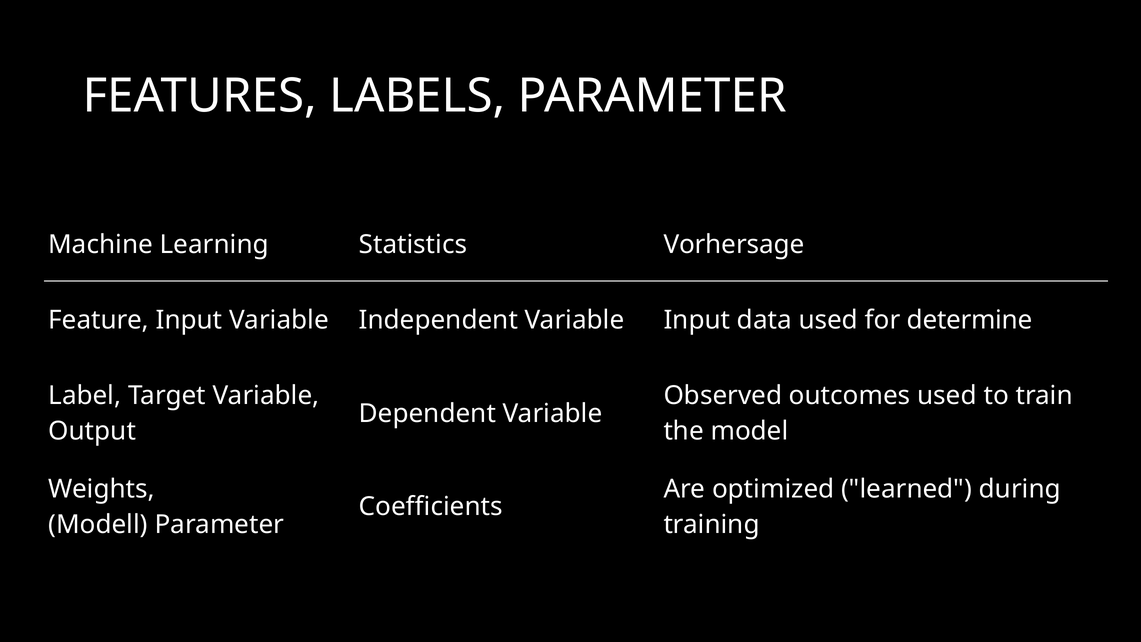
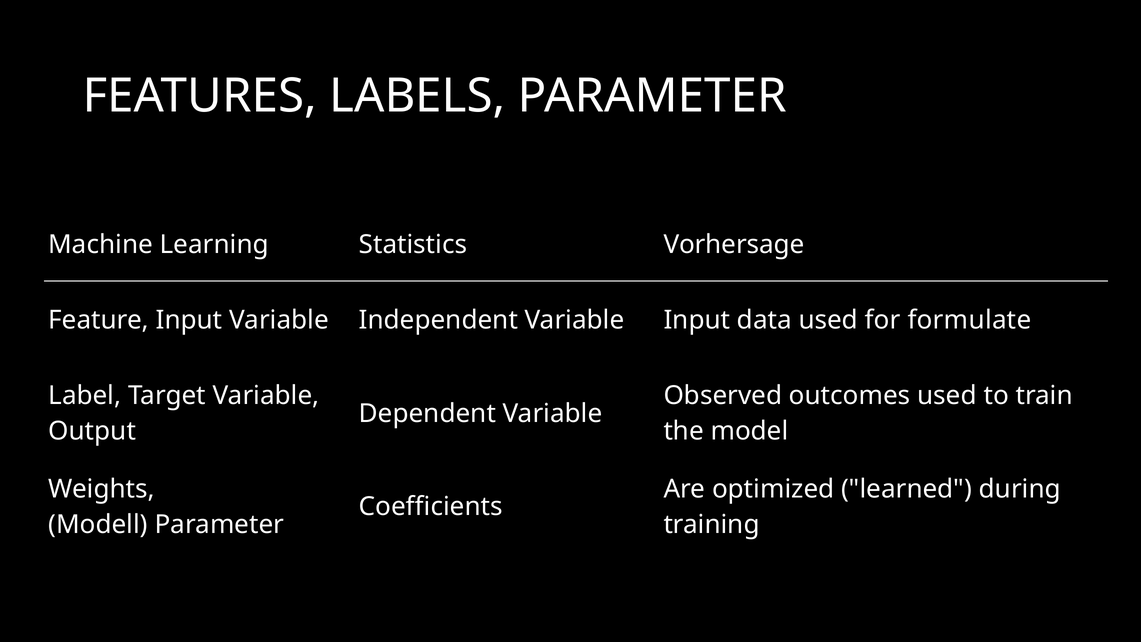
determine: determine -> formulate (969, 320)
